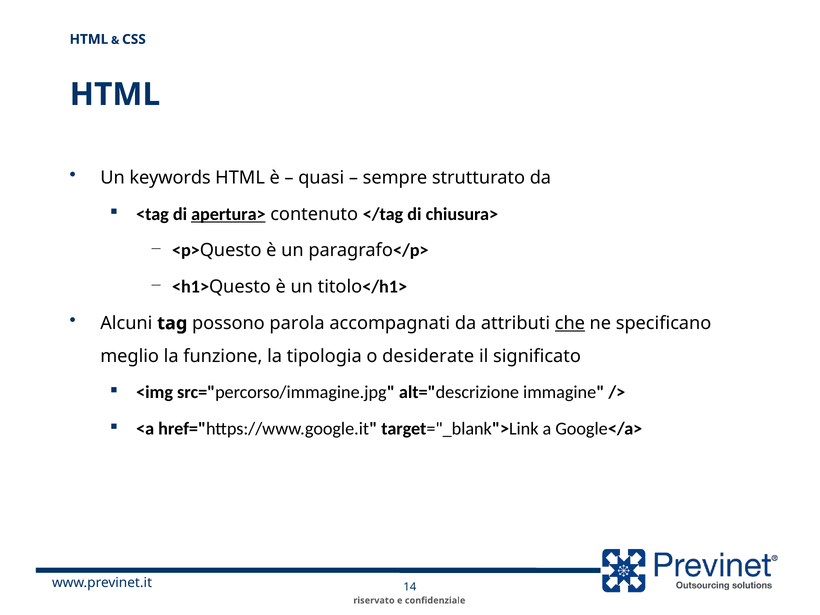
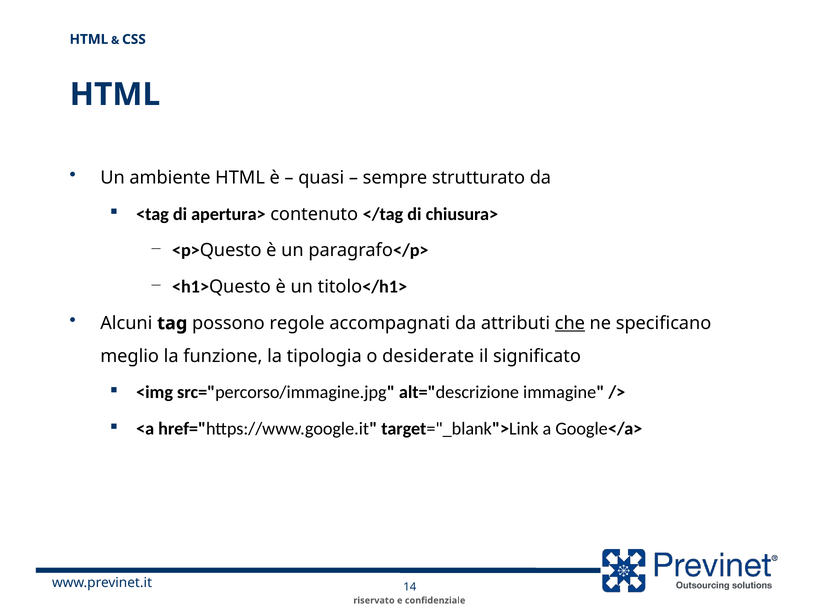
keywords: keywords -> ambiente (170, 178)
apertura> underline: present -> none (228, 214)
parola: parola -> regole (297, 323)
